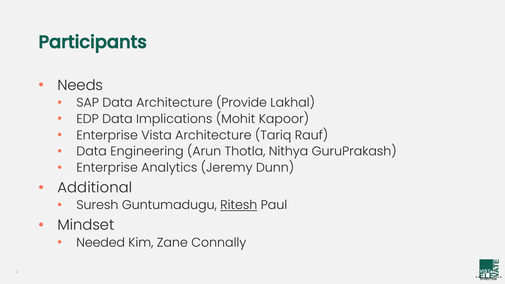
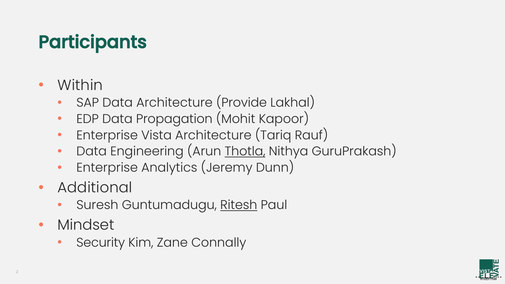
Needs: Needs -> Within (80, 85)
Implications: Implications -> Propagation (174, 119)
Thotla underline: none -> present (245, 152)
Needed: Needed -> Security (101, 243)
